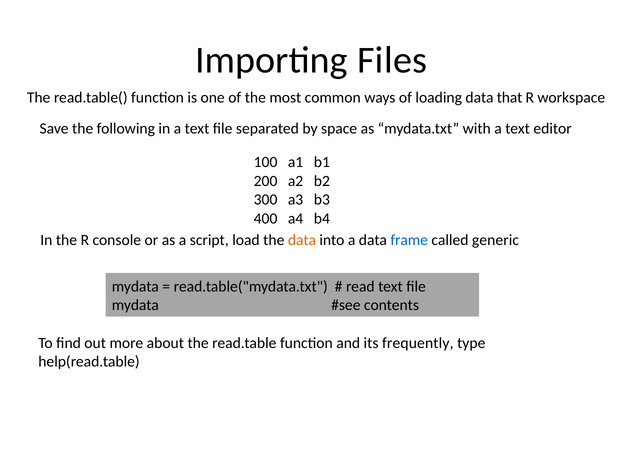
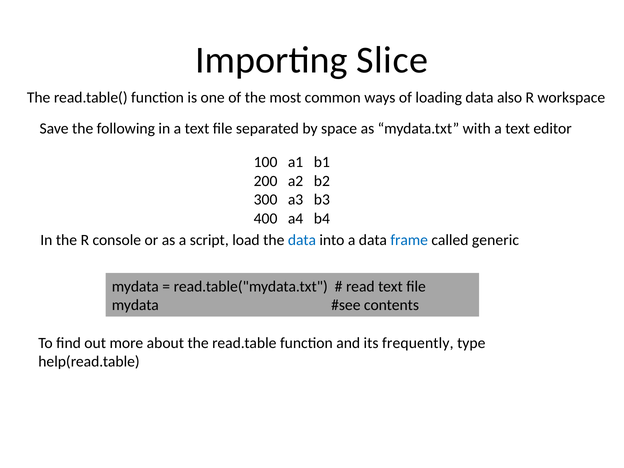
Files: Files -> Slice (392, 60)
that: that -> also (510, 98)
data colour: orange -> blue (302, 240)
